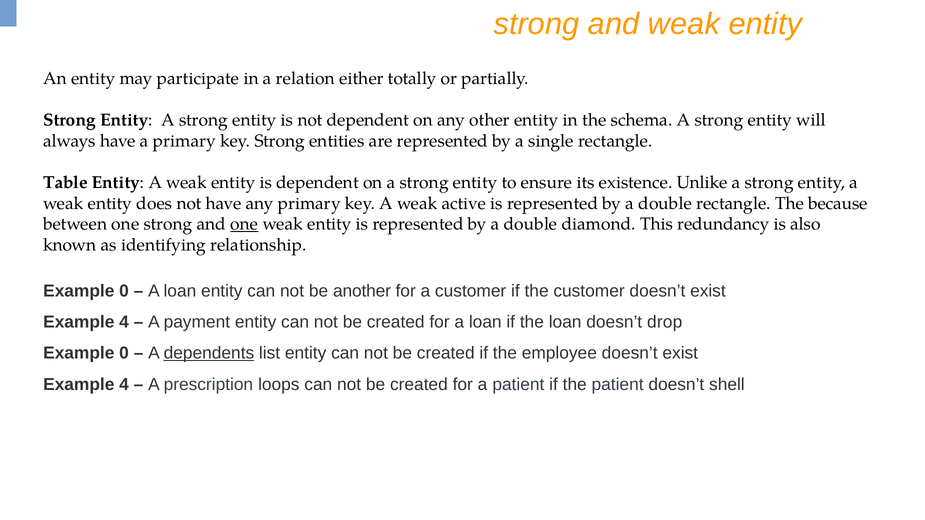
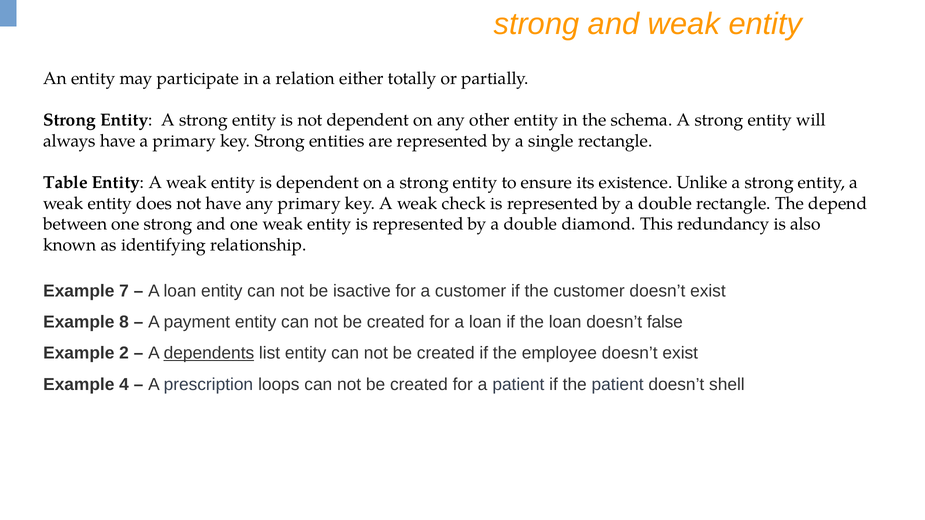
active: active -> check (464, 203)
because: because -> depend (838, 203)
one underline: present -> none (244, 224)
0: 0 -> 7 (124, 291)
another: another -> isactive (362, 291)
4: 4 -> 8 (124, 322)
drop: drop -> false (665, 322)
0: 0 -> 2 (124, 353)
